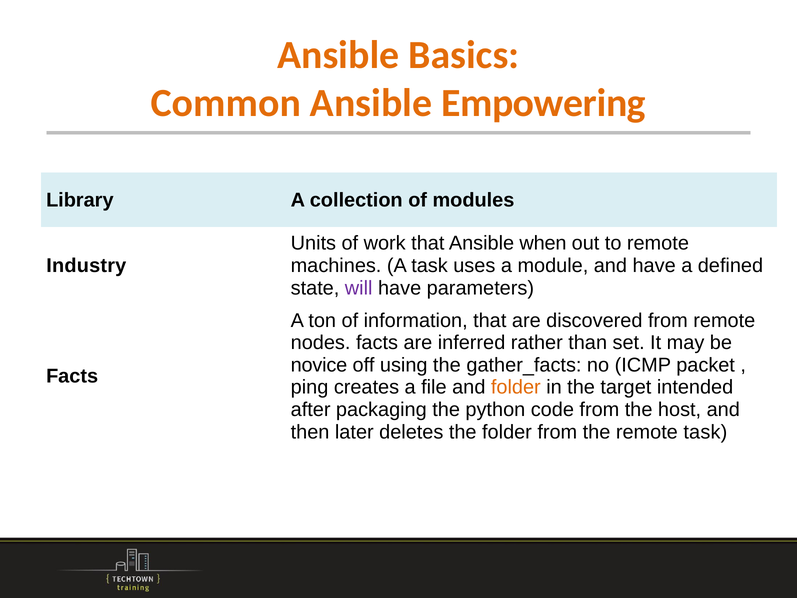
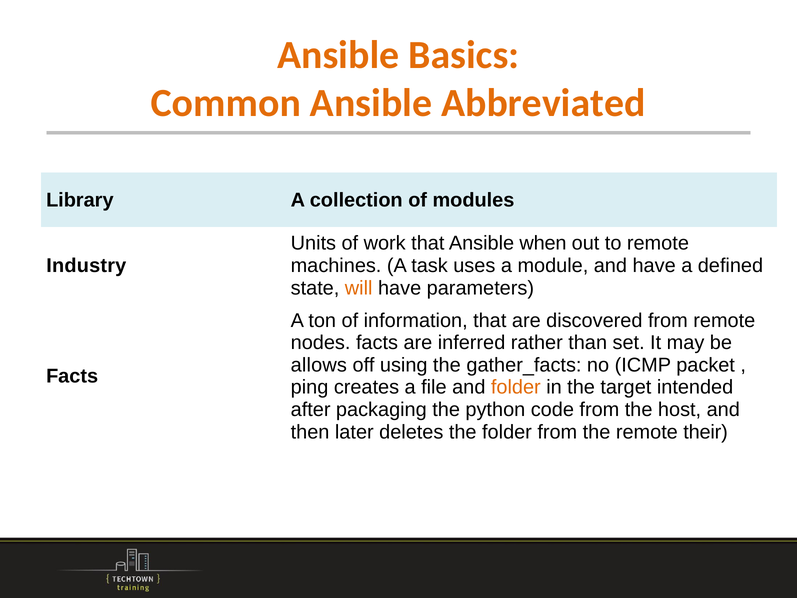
Empowering: Empowering -> Abbreviated (543, 103)
will colour: purple -> orange (359, 288)
novice: novice -> allows (319, 365)
remote task: task -> their (706, 432)
